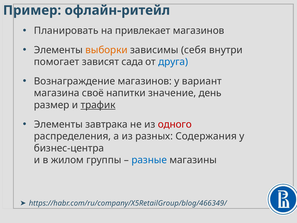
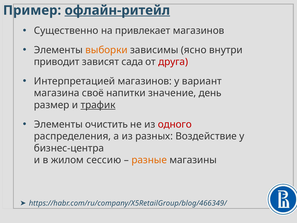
офлайн-ритейл underline: none -> present (117, 10)
Планировать: Планировать -> Существенно (66, 31)
себя: себя -> ясно (194, 50)
помогает: помогает -> приводит (57, 62)
друга colour: blue -> red (173, 62)
Вознаграждение: Вознаграждение -> Интерпретацией (75, 81)
завтрака: завтрака -> очистить (107, 124)
Содержания: Содержания -> Воздействие (206, 136)
группы: группы -> сессию (104, 160)
разные colour: blue -> orange (149, 160)
